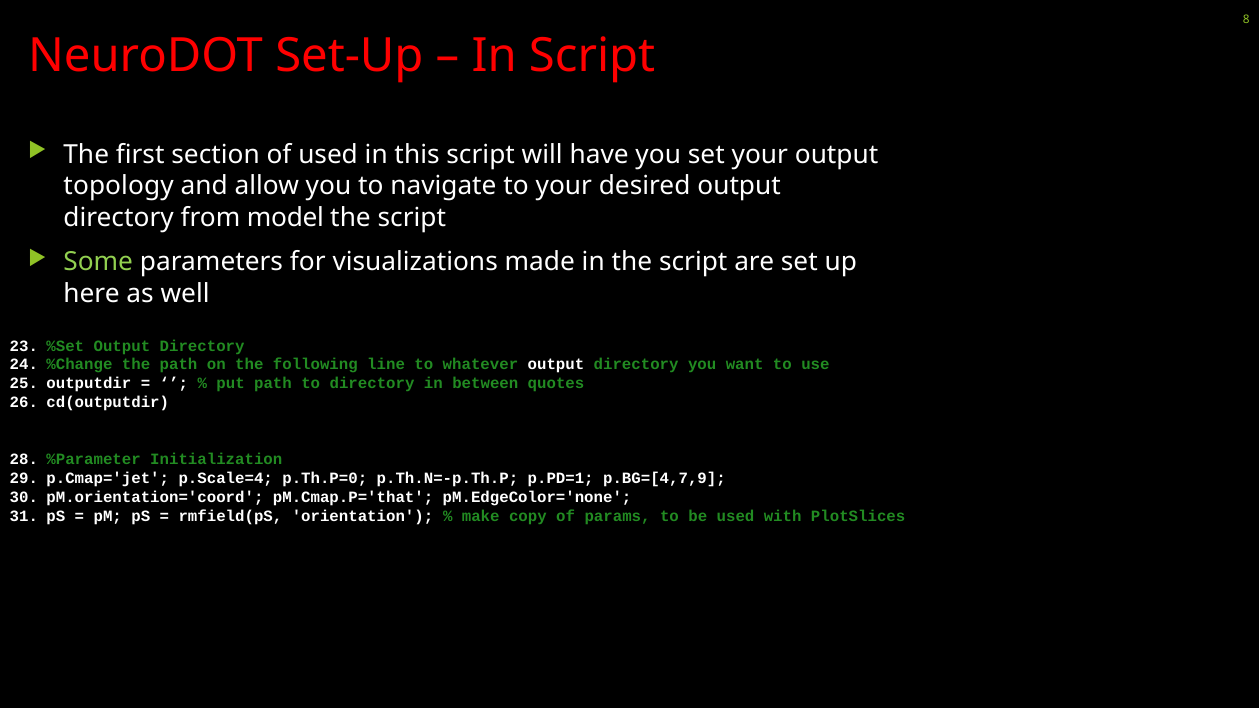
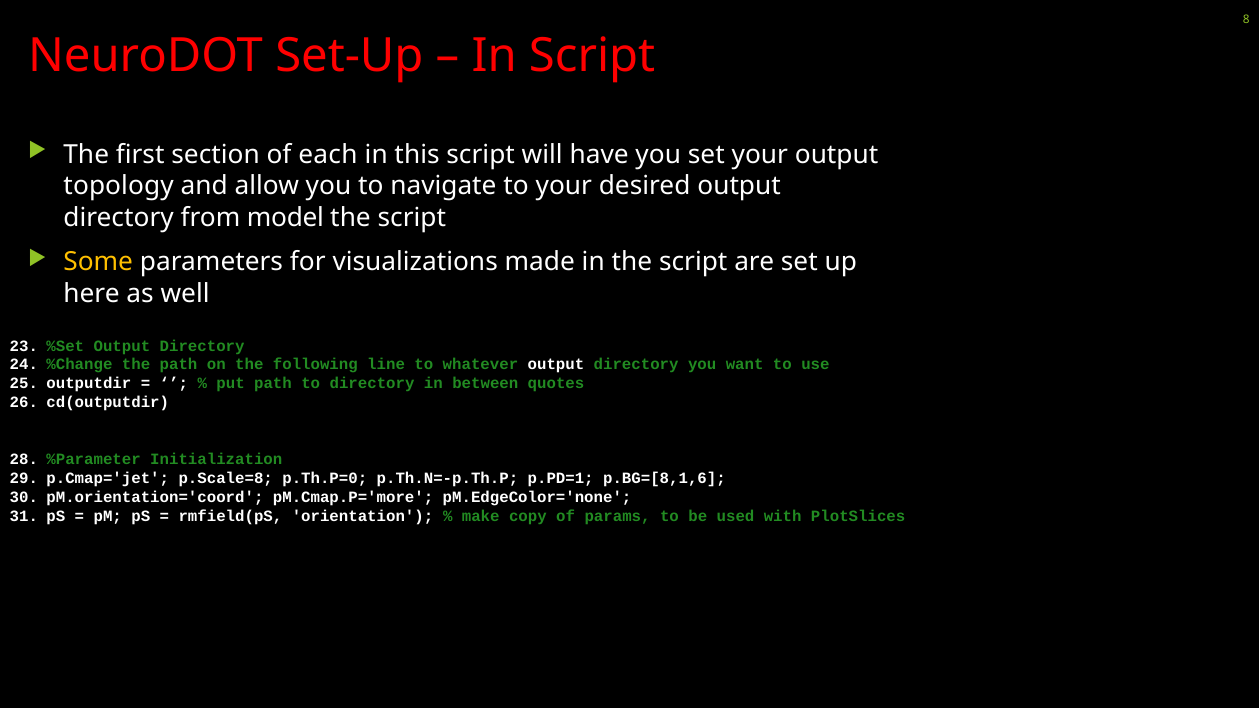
of used: used -> each (328, 155)
Some colour: light green -> yellow (98, 262)
p.Scale=4: p.Scale=4 -> p.Scale=8 (226, 478)
p.BG=[4,7,9: p.BG=[4,7,9 -> p.BG=[8,1,6 (664, 478)
pM.Cmap.P='that: pM.Cmap.P='that -> pM.Cmap.P='more (353, 497)
